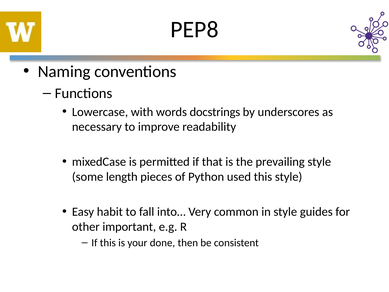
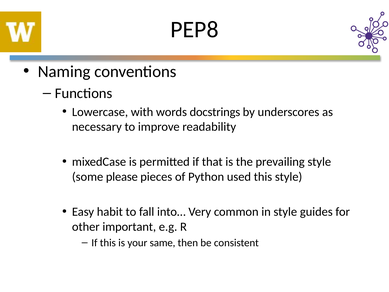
length: length -> please (122, 177)
done: done -> same (163, 243)
